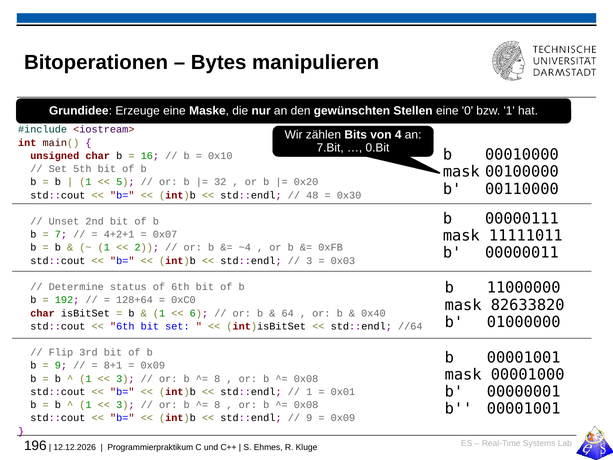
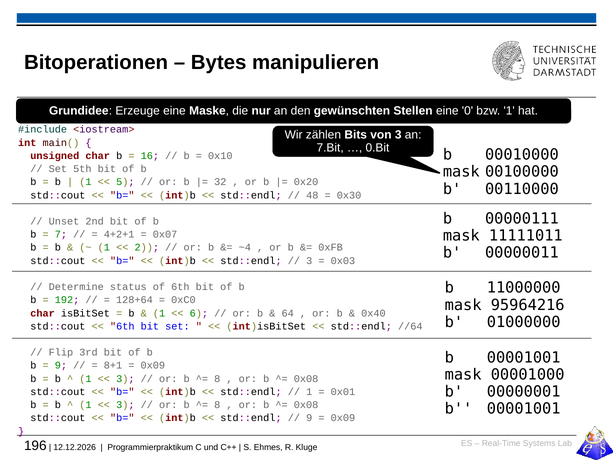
von 4: 4 -> 3 (398, 135)
82633820: 82633820 -> 95964216 (528, 305)
